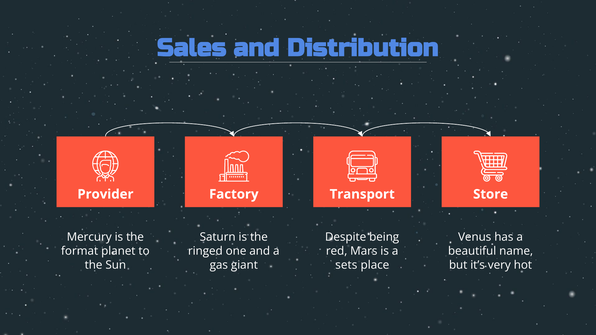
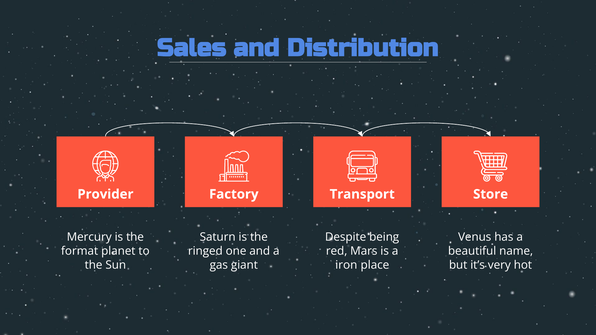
sets: sets -> iron (346, 265)
